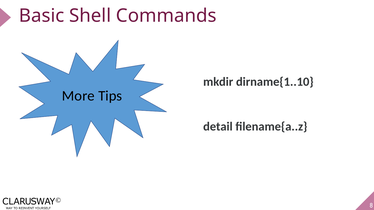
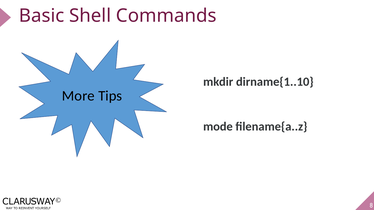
detail: detail -> mode (218, 127)
